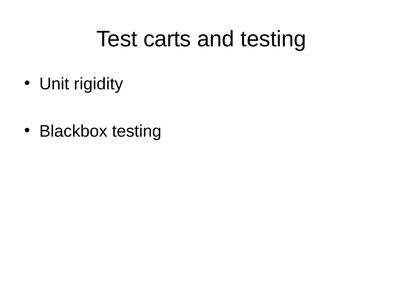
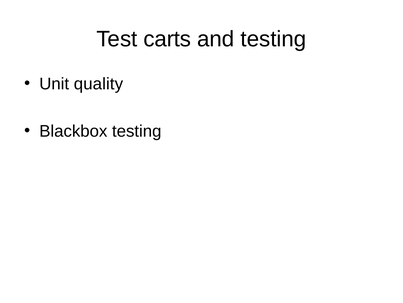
rigidity: rigidity -> quality (98, 84)
